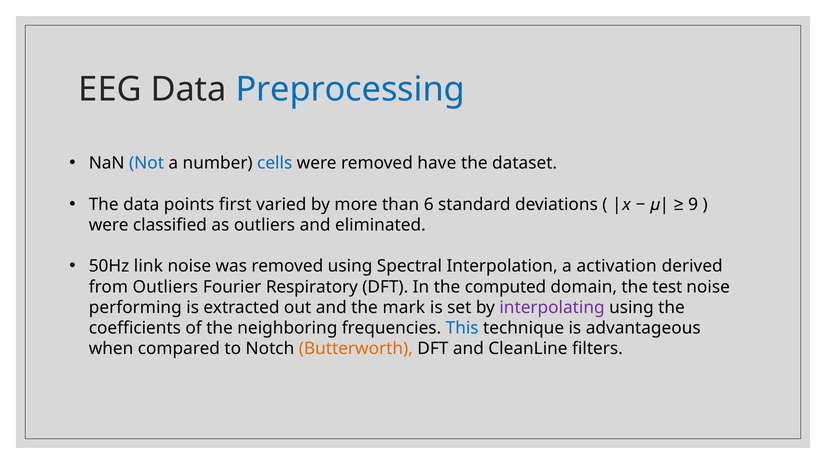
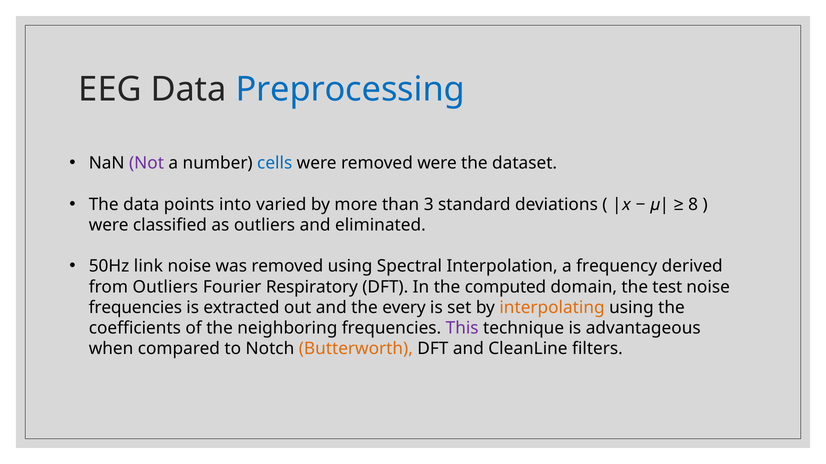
Not colour: blue -> purple (146, 163)
removed have: have -> were (437, 163)
first: first -> into (235, 205)
6: 6 -> 3 (429, 205)
9: 9 -> 8 (693, 205)
activation: activation -> frequency (617, 267)
performing: performing -> frequencies (135, 308)
mark: mark -> every (404, 308)
interpolating colour: purple -> orange (552, 308)
This colour: blue -> purple (462, 329)
